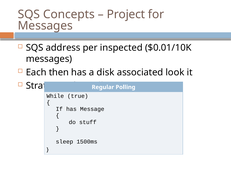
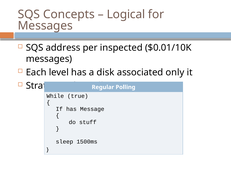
Project: Project -> Logical (126, 14)
then: then -> level (59, 72)
look: look -> only (175, 72)
